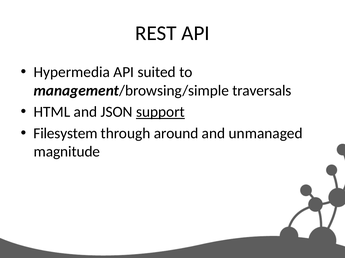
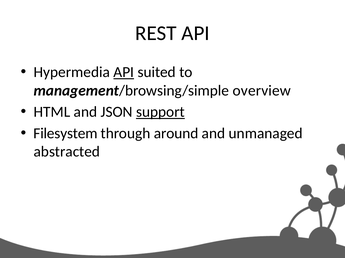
API underline: none -> present (124, 72)
traversals: traversals -> overview (262, 91)
magnitude: magnitude -> abstracted (67, 152)
